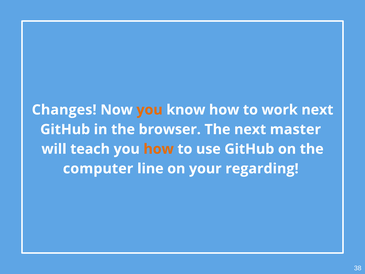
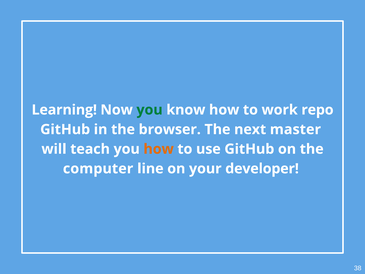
Changes: Changes -> Learning (64, 110)
you colour: orange -> green (150, 110)
work next: next -> repo (317, 110)
regarding: regarding -> developer (262, 169)
